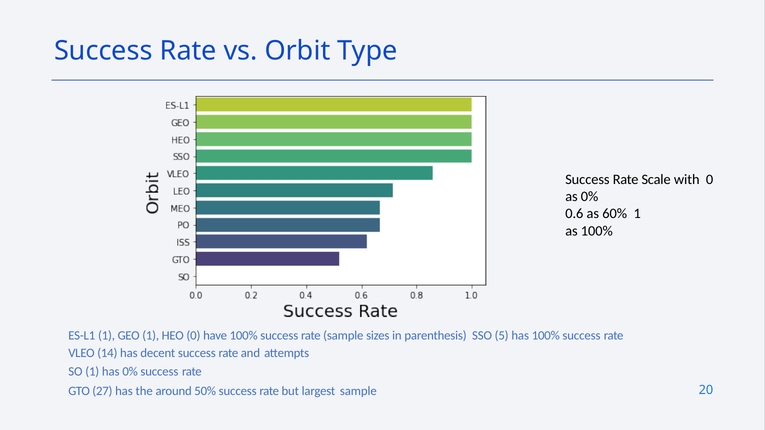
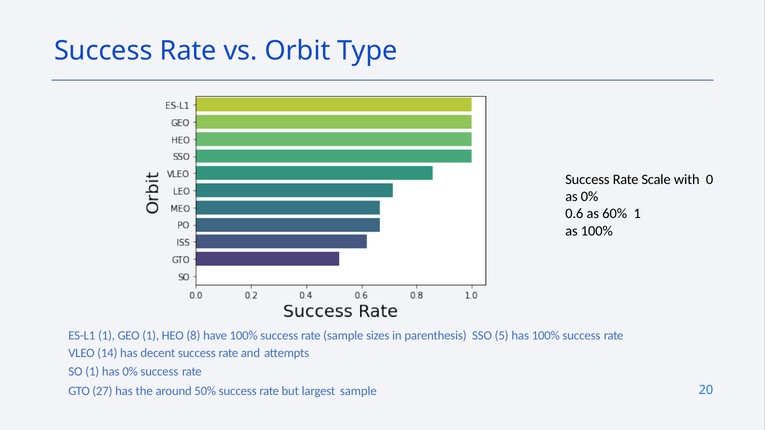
HEO 0: 0 -> 8 (193, 336)
